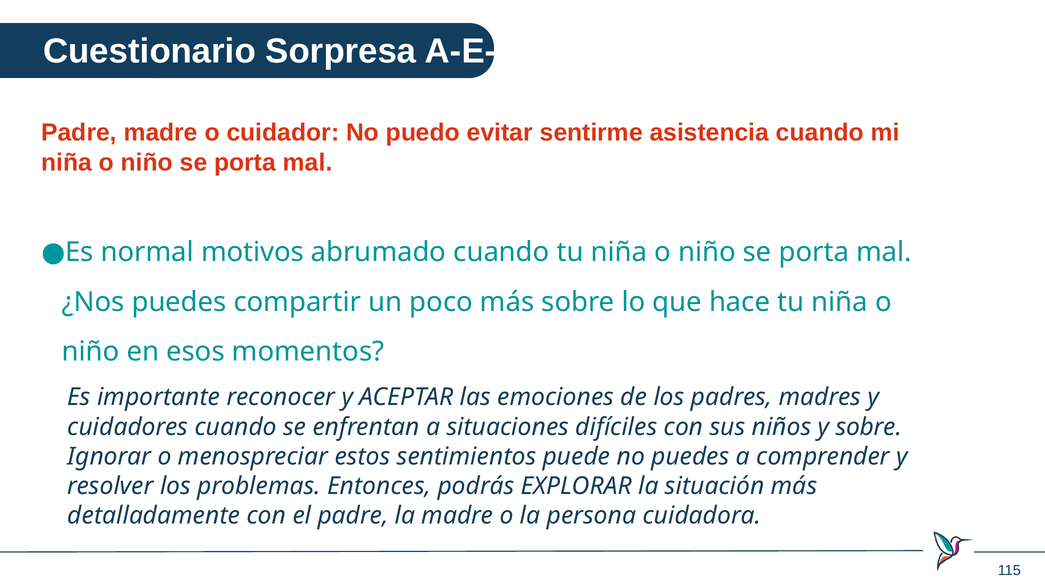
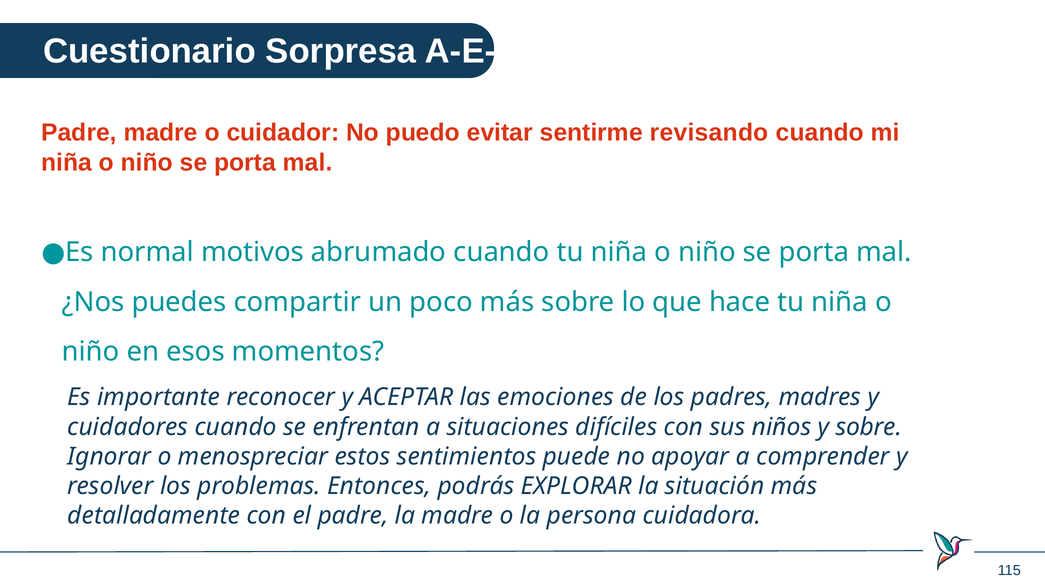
asistencia: asistencia -> revisando (709, 133)
no puedes: puedes -> apoyar (690, 456)
